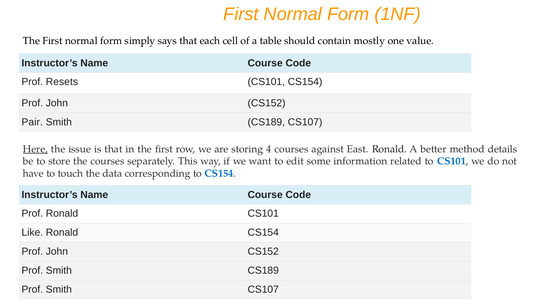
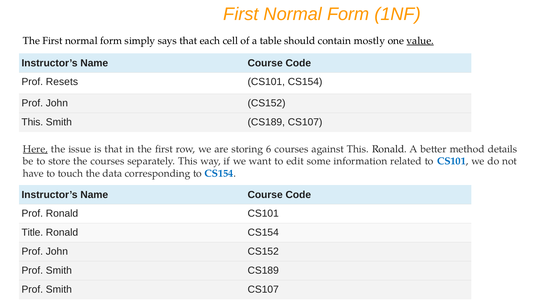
value underline: none -> present (420, 41)
Pair: Pair -> This (32, 122)
4: 4 -> 6 (269, 149)
against East: East -> This (358, 149)
Like: Like -> Title (32, 232)
